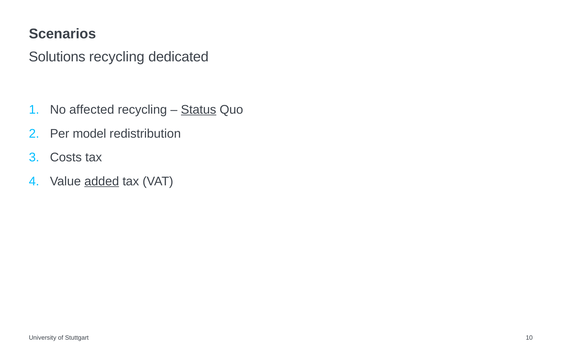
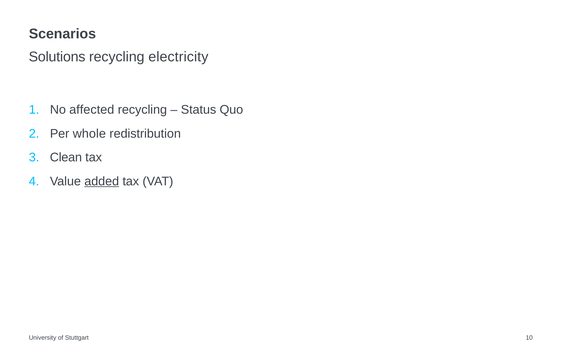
dedicated: dedicated -> electricity (178, 57)
Status underline: present -> none (199, 110)
model: model -> whole (89, 134)
Costs: Costs -> Clean (66, 157)
